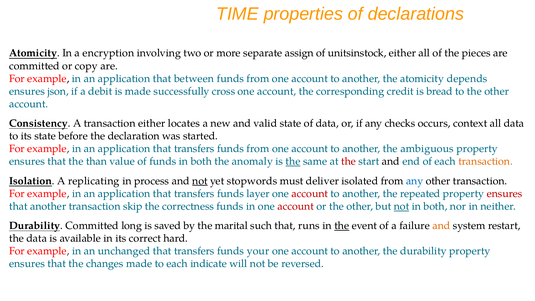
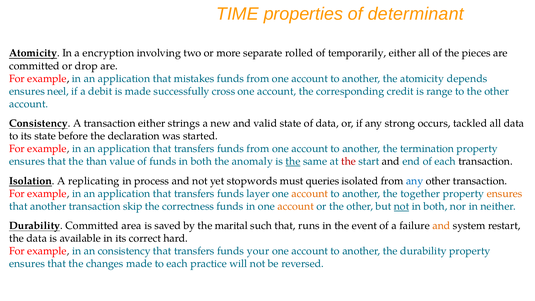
declarations: declarations -> determinant (416, 14)
assign: assign -> rolled (299, 53)
unitsinstock: unitsinstock -> temporarily (357, 53)
copy: copy -> drop (86, 66)
between: between -> mistakes (194, 79)
json: json -> neel (58, 91)
bread: bread -> range (440, 91)
locates: locates -> strings (184, 123)
checks: checks -> strong (400, 123)
context: context -> tackled (470, 123)
ambiguous: ambiguous -> termination (427, 149)
transaction colour: orange -> black (486, 161)
not underline: present -> none (200, 181)
deliver: deliver -> queries (323, 181)
account colour: red -> orange (310, 194)
repeated: repeated -> together (420, 194)
ensures colour: red -> orange (505, 194)
account colour: red -> orange (296, 206)
long: long -> area (132, 226)
the underline: present -> none (342, 226)
an unchanged: unchanged -> consistency (124, 251)
indicate: indicate -> practice (209, 264)
